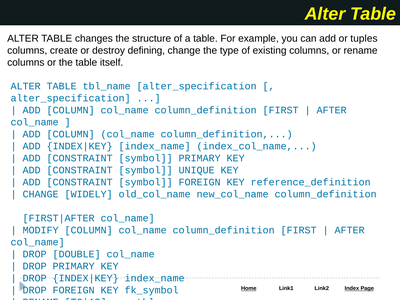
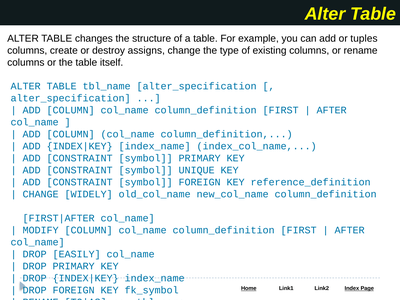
defining: defining -> assigns (146, 51)
DOUBLE: DOUBLE -> EASILY (77, 254)
